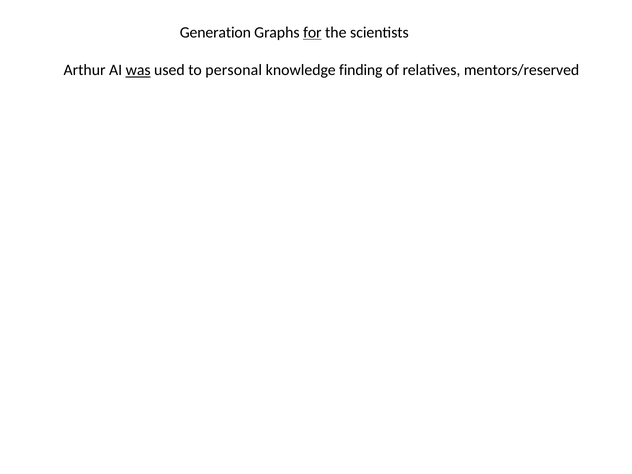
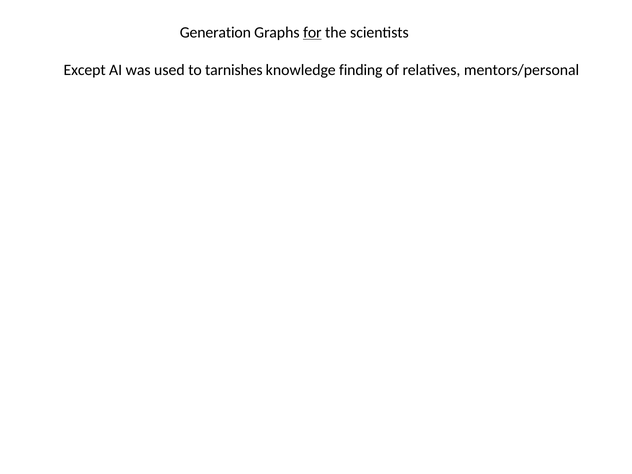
Arthur: Arthur -> Except (85, 70)
was underline: present -> none (138, 70)
personal: personal -> tarnishes (234, 70)
mentors/reserved: mentors/reserved -> mentors/personal (522, 70)
